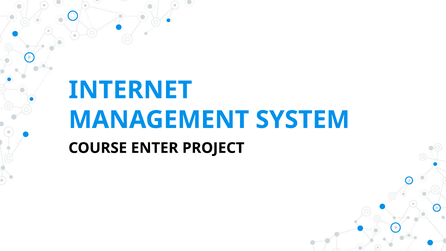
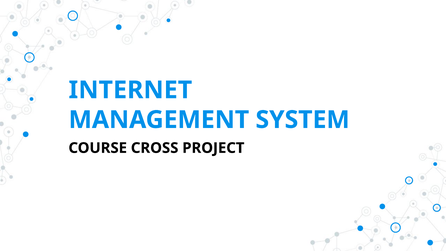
ENTER: ENTER -> CROSS (155, 148)
